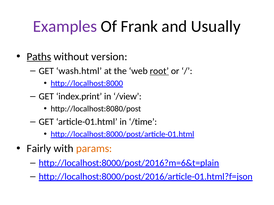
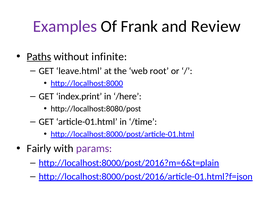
Usually: Usually -> Review (216, 27)
version: version -> infinite (109, 57)
wash.html: wash.html -> leave.html (79, 71)
root underline: present -> none (159, 71)
/view: /view -> /here (127, 97)
params colour: orange -> purple (94, 149)
